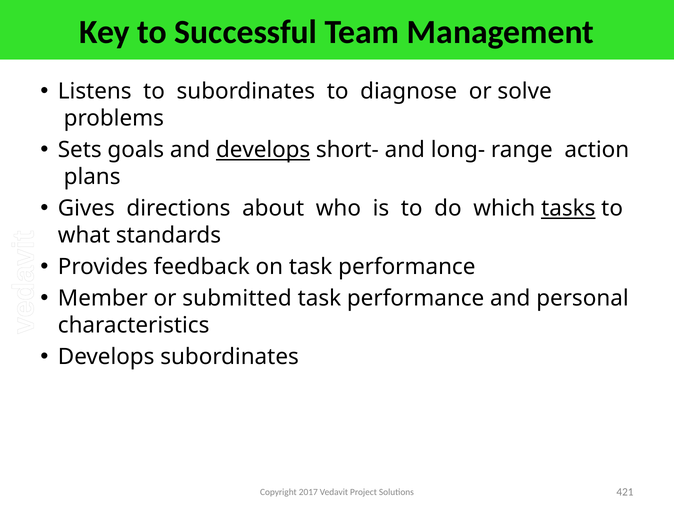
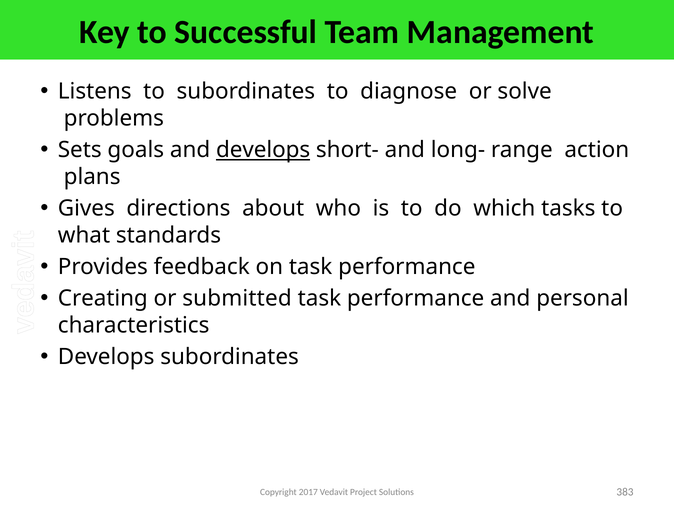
tasks underline: present -> none (568, 208)
Member: Member -> Creating (103, 298)
421: 421 -> 383 (625, 492)
